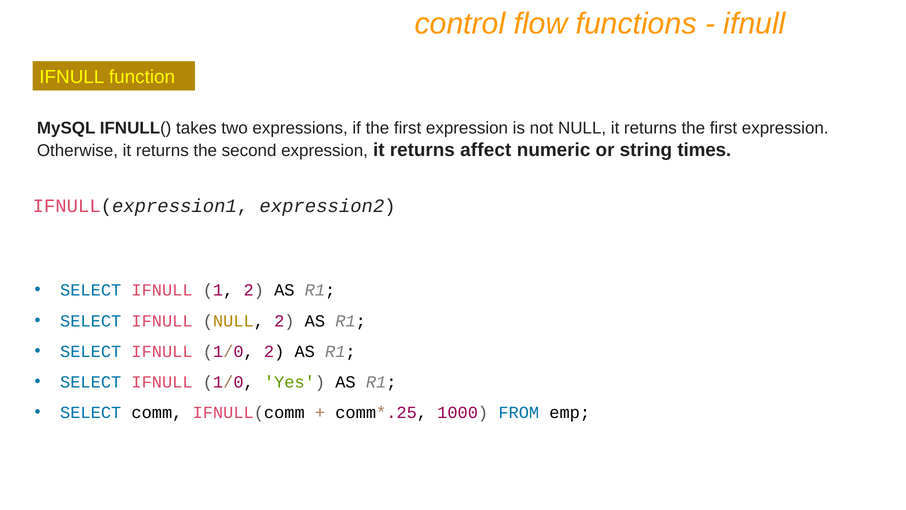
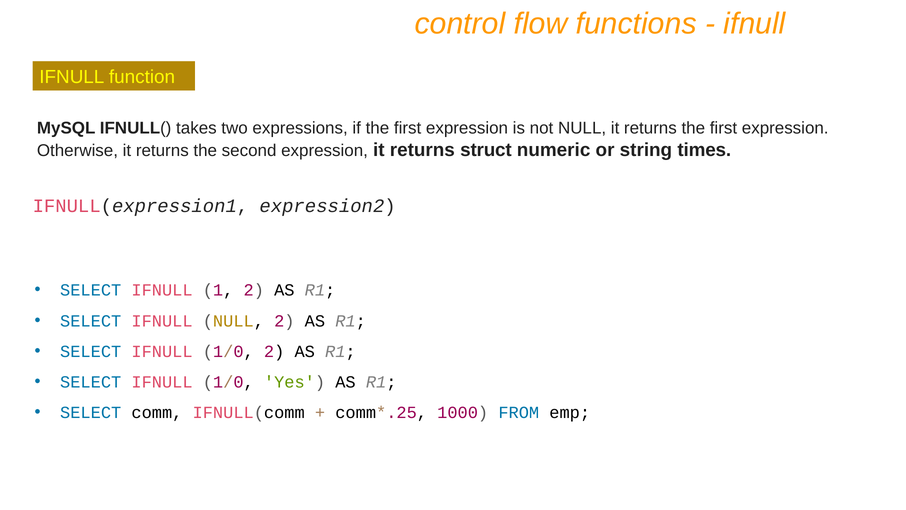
affect: affect -> struct (486, 150)
